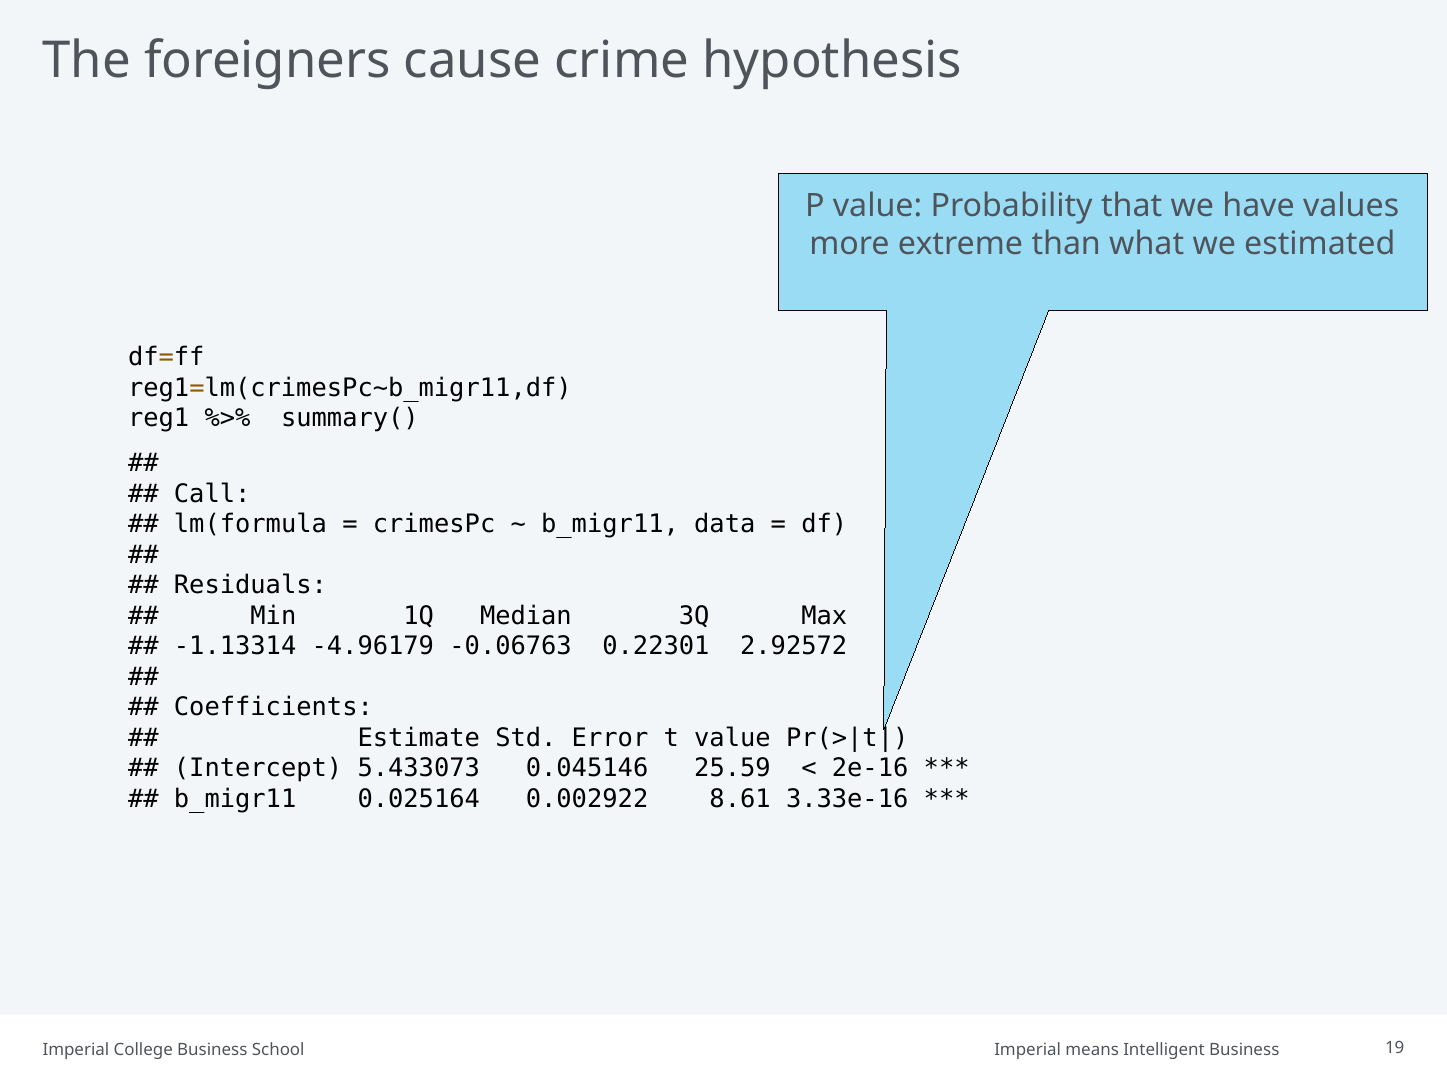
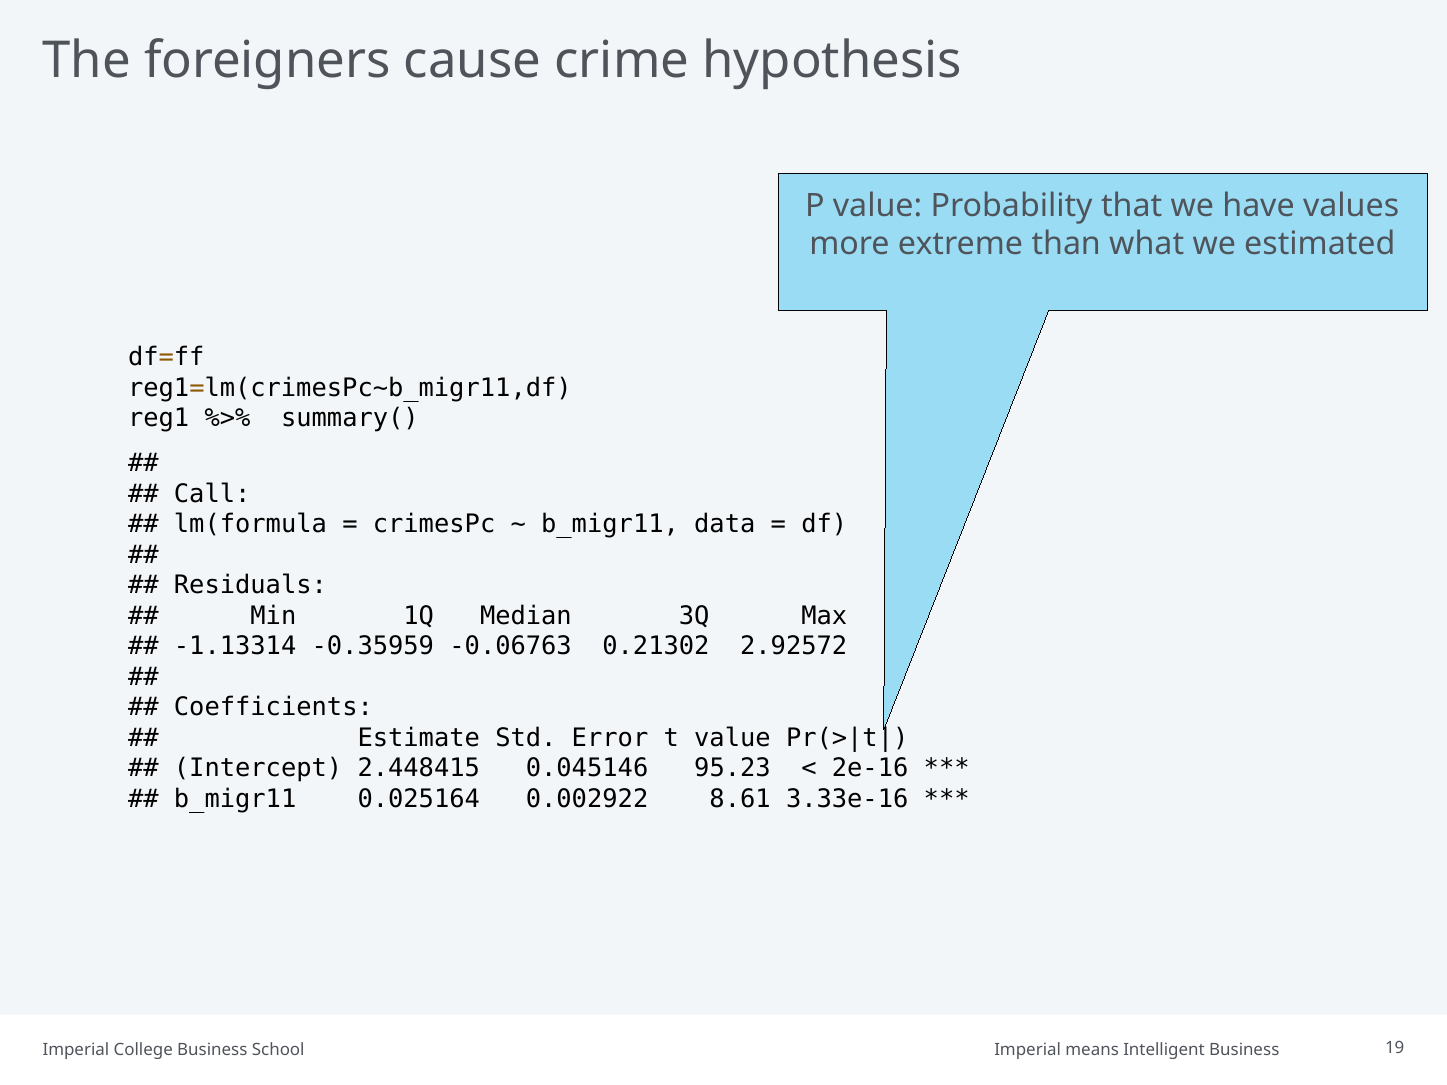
-4.96179: -4.96179 -> -0.35959 (373, 646)
0.22301: 0.22301 -> 0.21302 (656, 646)
5.433073: 5.433073 -> 2.448415 (419, 768)
25.59: 25.59 -> 95.23 (732, 768)
